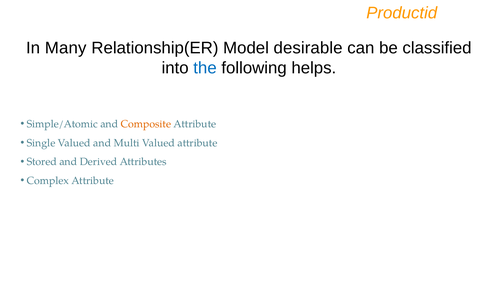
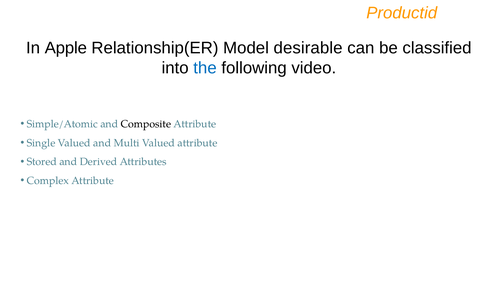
Many: Many -> Apple (66, 48)
helps: helps -> video (314, 68)
Composite colour: orange -> black (146, 124)
